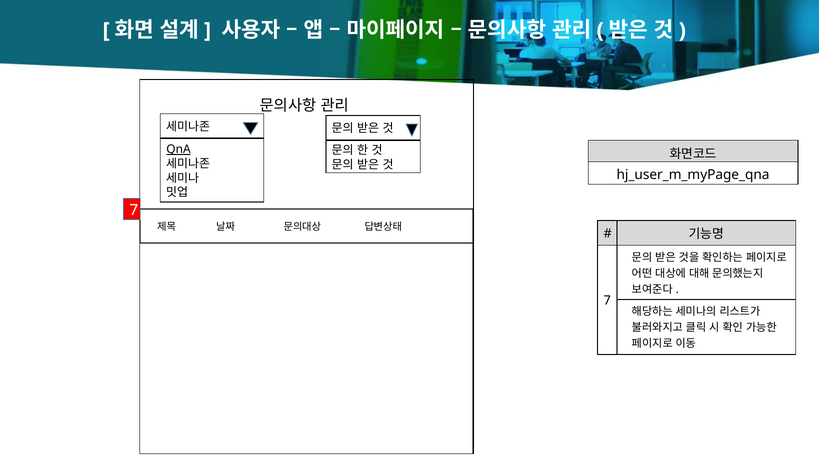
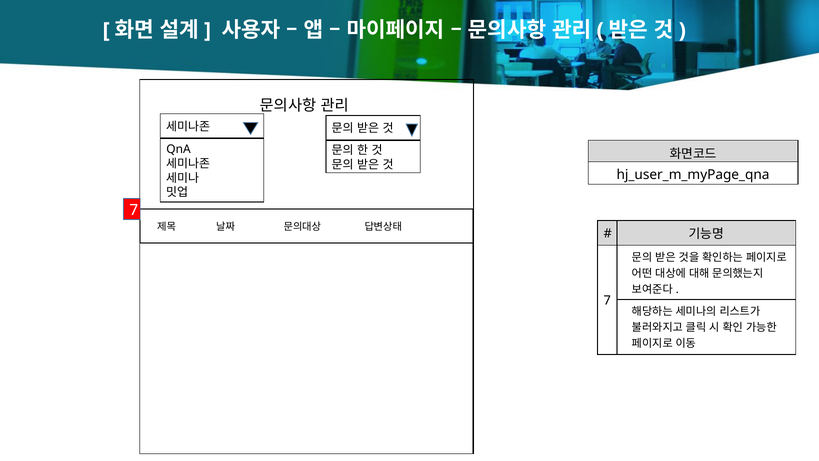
QnA underline: present -> none (178, 149)
